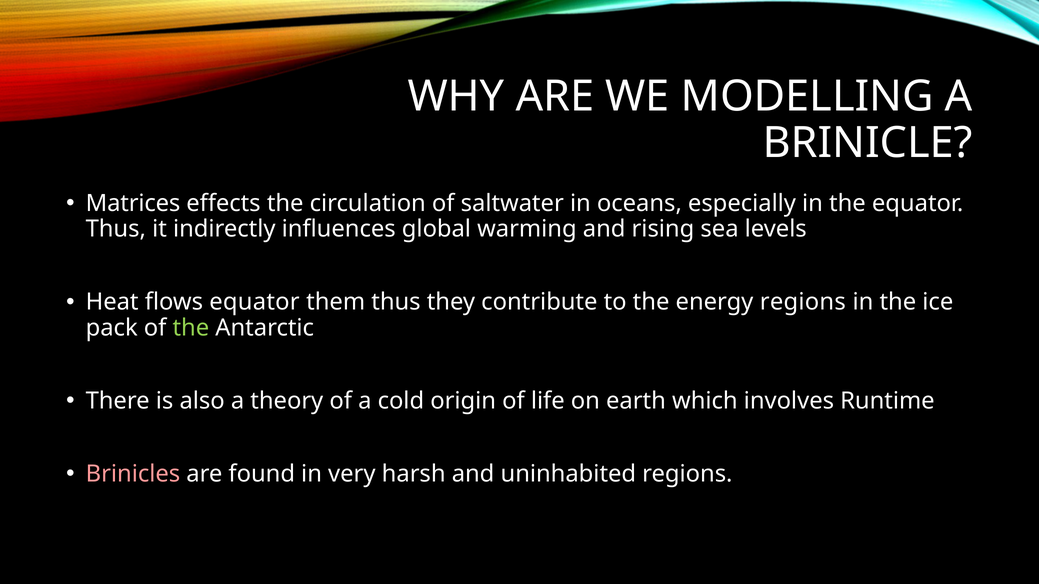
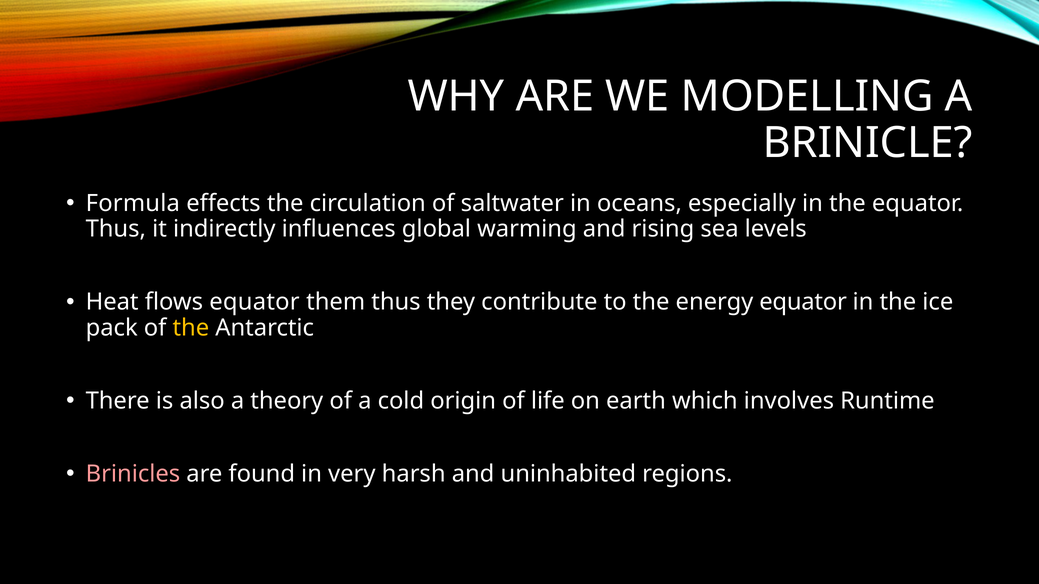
Matrices: Matrices -> Formula (133, 204)
energy regions: regions -> equator (803, 302)
the colour: light green -> yellow (191, 328)
